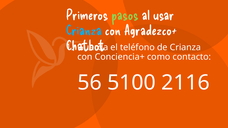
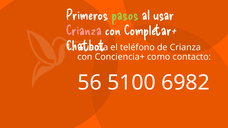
Crianza colour: light blue -> pink (84, 31)
Agradezco+: Agradezco+ -> Completar+ (151, 31)
2116: 2116 -> 6982 (185, 83)
